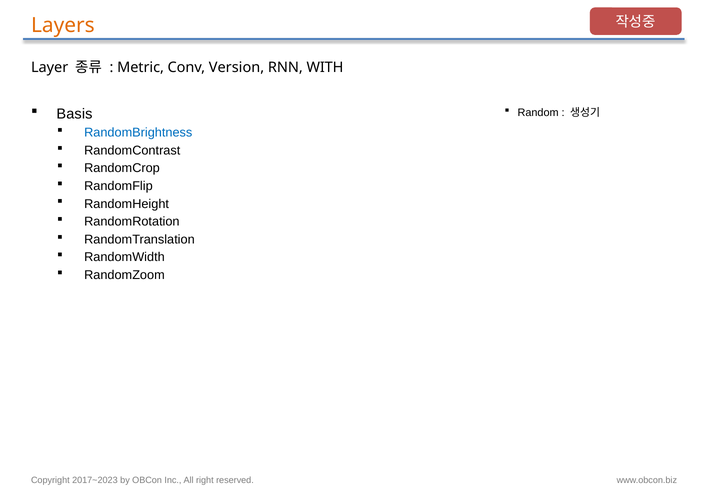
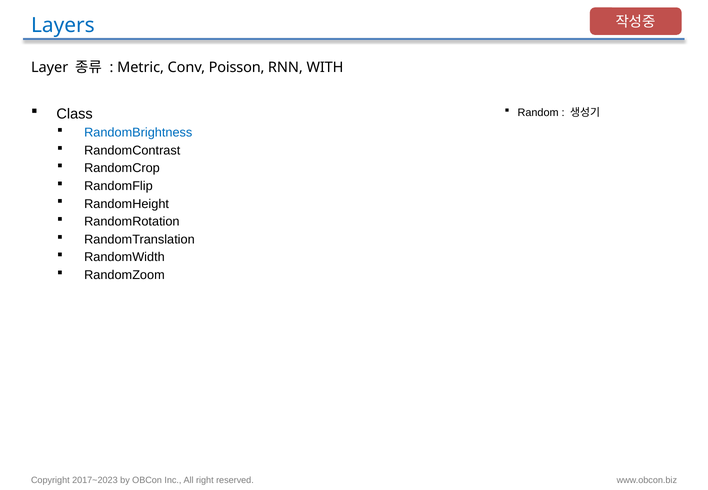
Layers colour: orange -> blue (63, 26)
Version: Version -> Poisson (237, 68)
Basis: Basis -> Class (75, 114)
